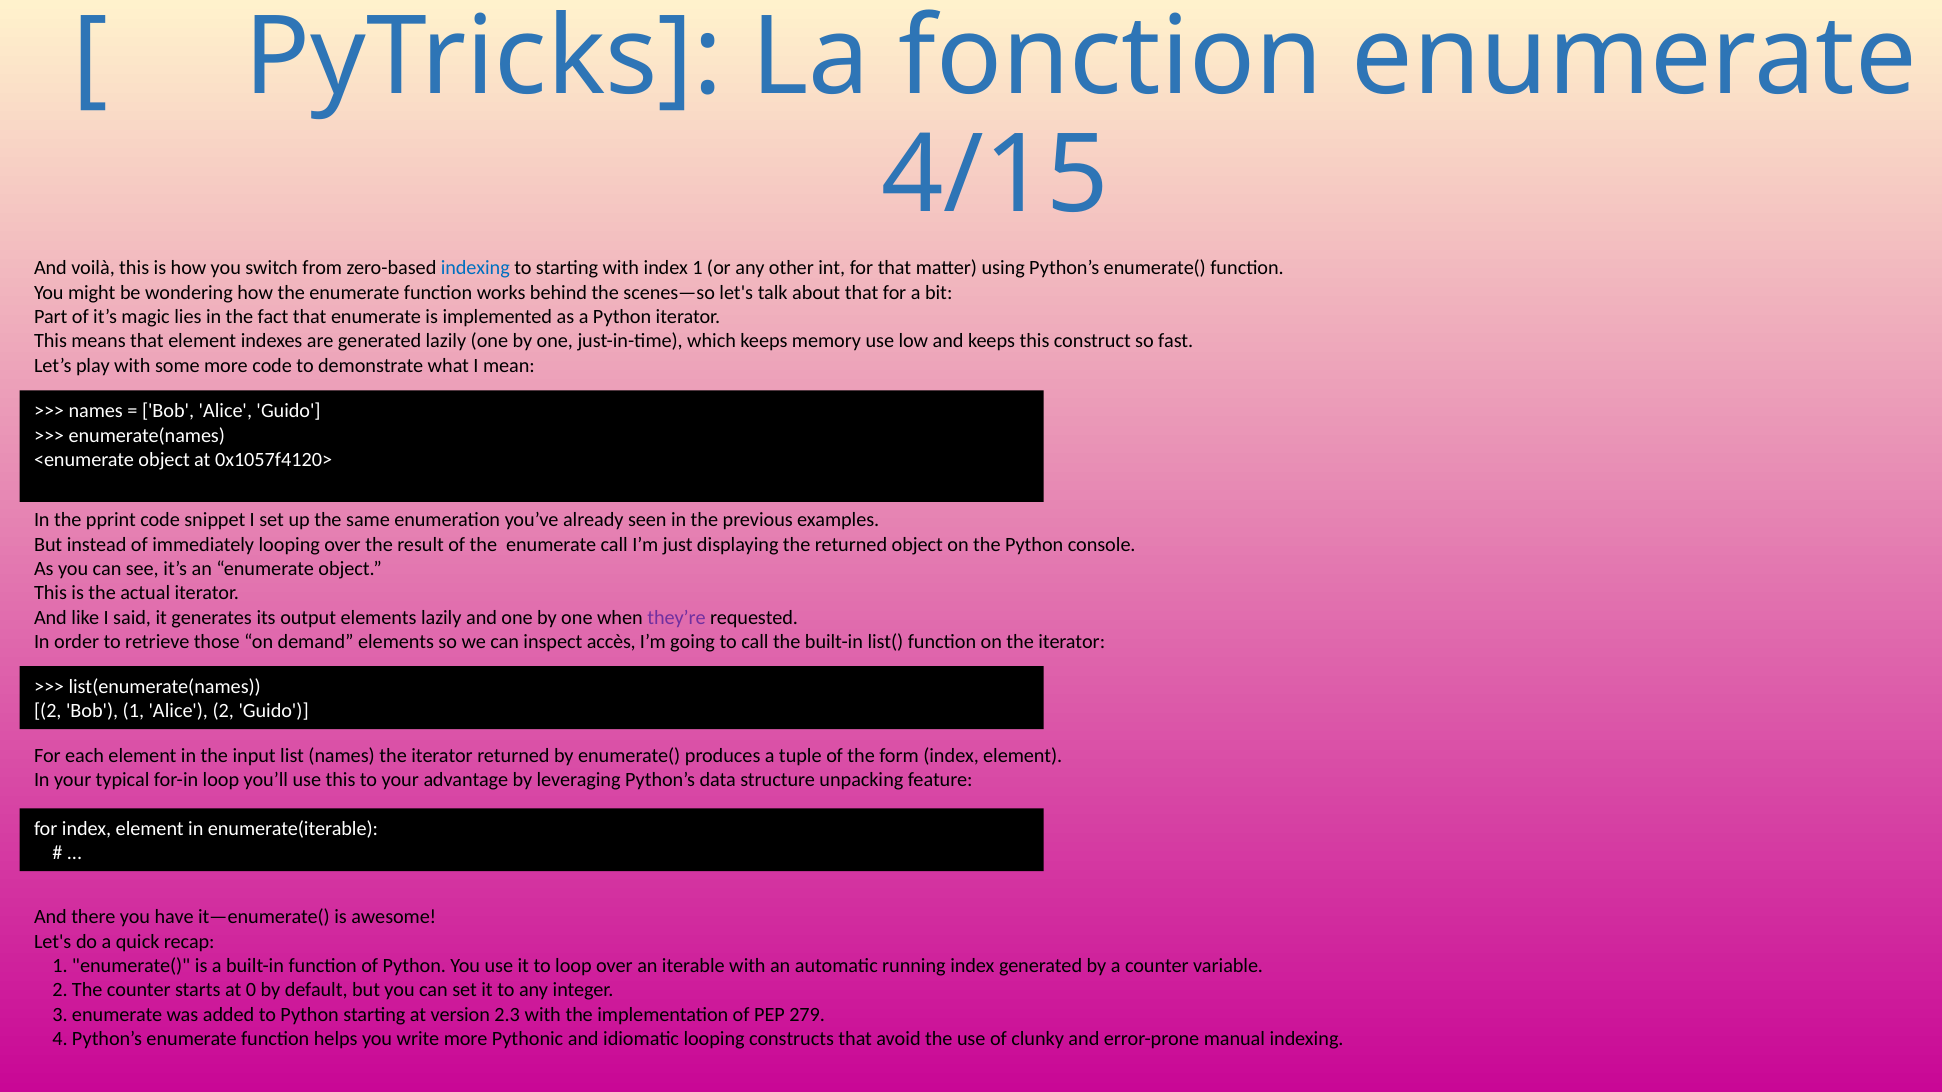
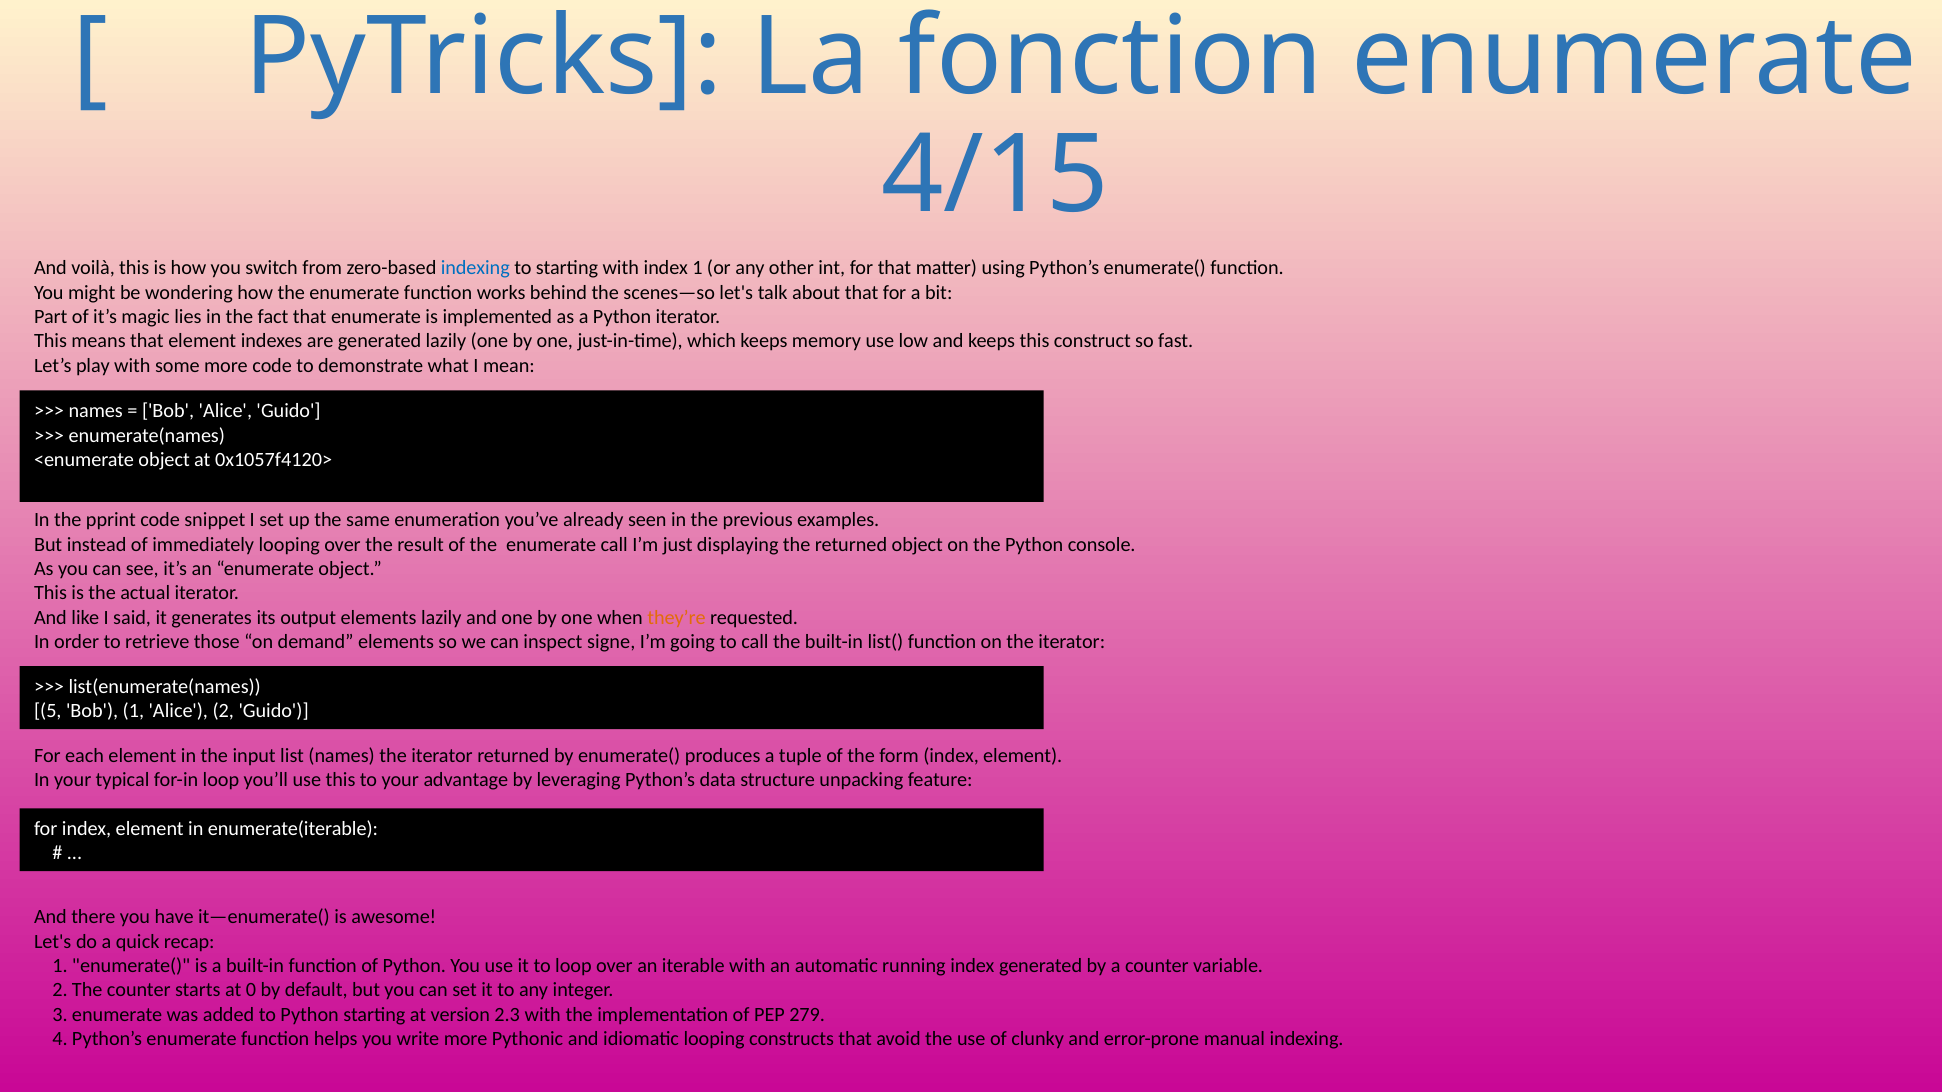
they’re colour: purple -> orange (677, 618)
accès: accès -> signe (611, 642)
2: 2 -> 5 (48, 711)
